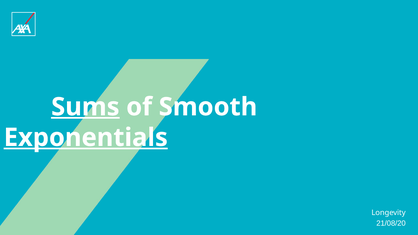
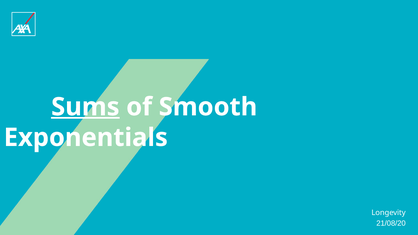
Exponentials underline: present -> none (86, 138)
